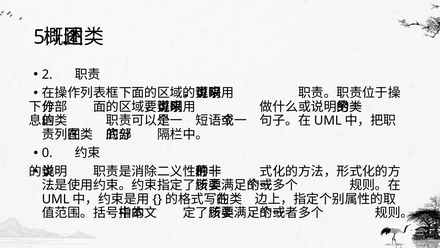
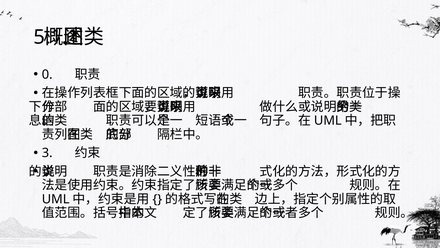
2: 2 -> 0 (47, 74)
0: 0 -> 3 (47, 153)
